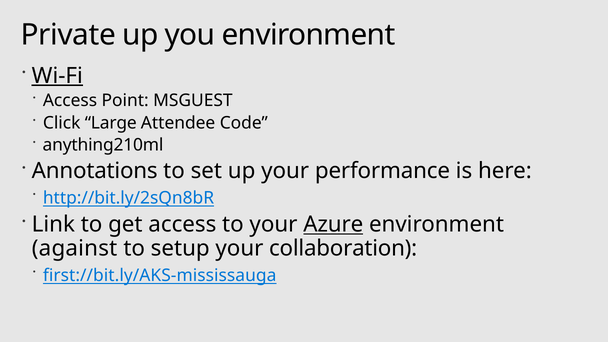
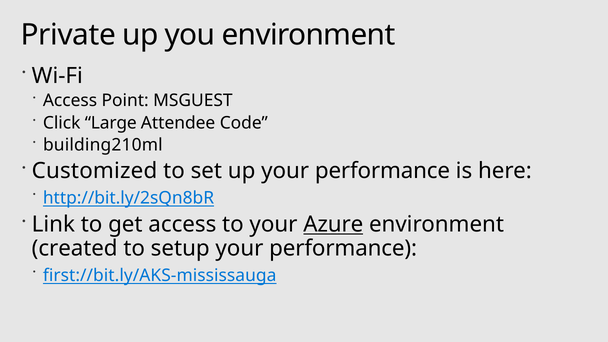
Wi-Fi underline: present -> none (57, 76)
anything210ml: anything210ml -> building210ml (103, 145)
Annotations: Annotations -> Customized (95, 171)
against: against -> created (75, 249)
setup your collaboration: collaboration -> performance (343, 249)
